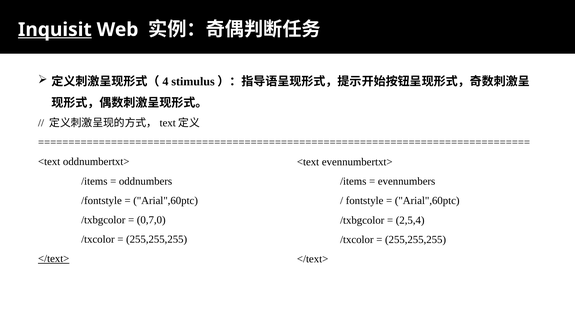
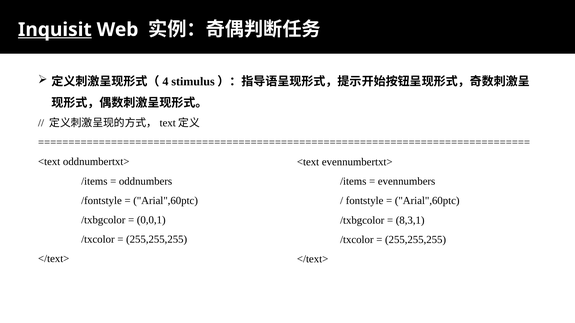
0,7,0: 0,7,0 -> 0,0,1 (151, 220)
2,5,4: 2,5,4 -> 8,3,1 (410, 220)
</text> underline: present -> none (54, 259)
